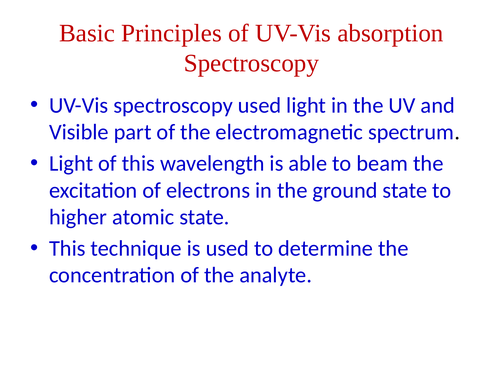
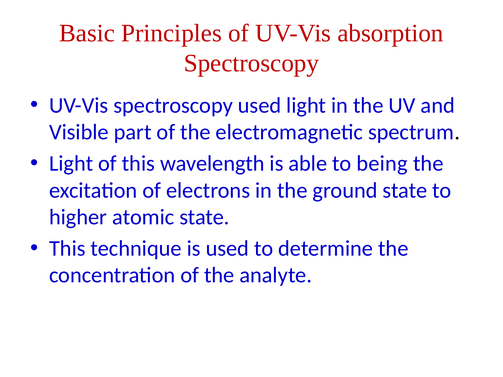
beam: beam -> being (382, 164)
